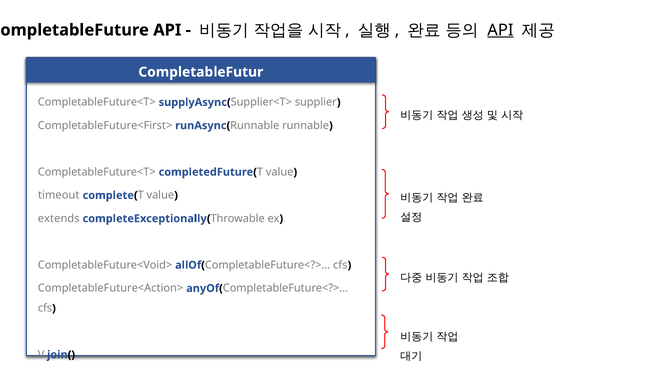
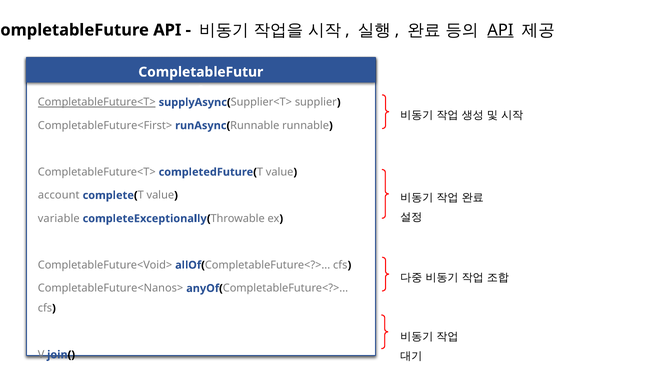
CompletableFuture<T> underline: none -> present (97, 102)
timeout: timeout -> account (59, 195)
extends: extends -> variable (59, 218)
CompletableFuture<Action>: CompletableFuture<Action> -> CompletableFuture<Nanos> (111, 288)
